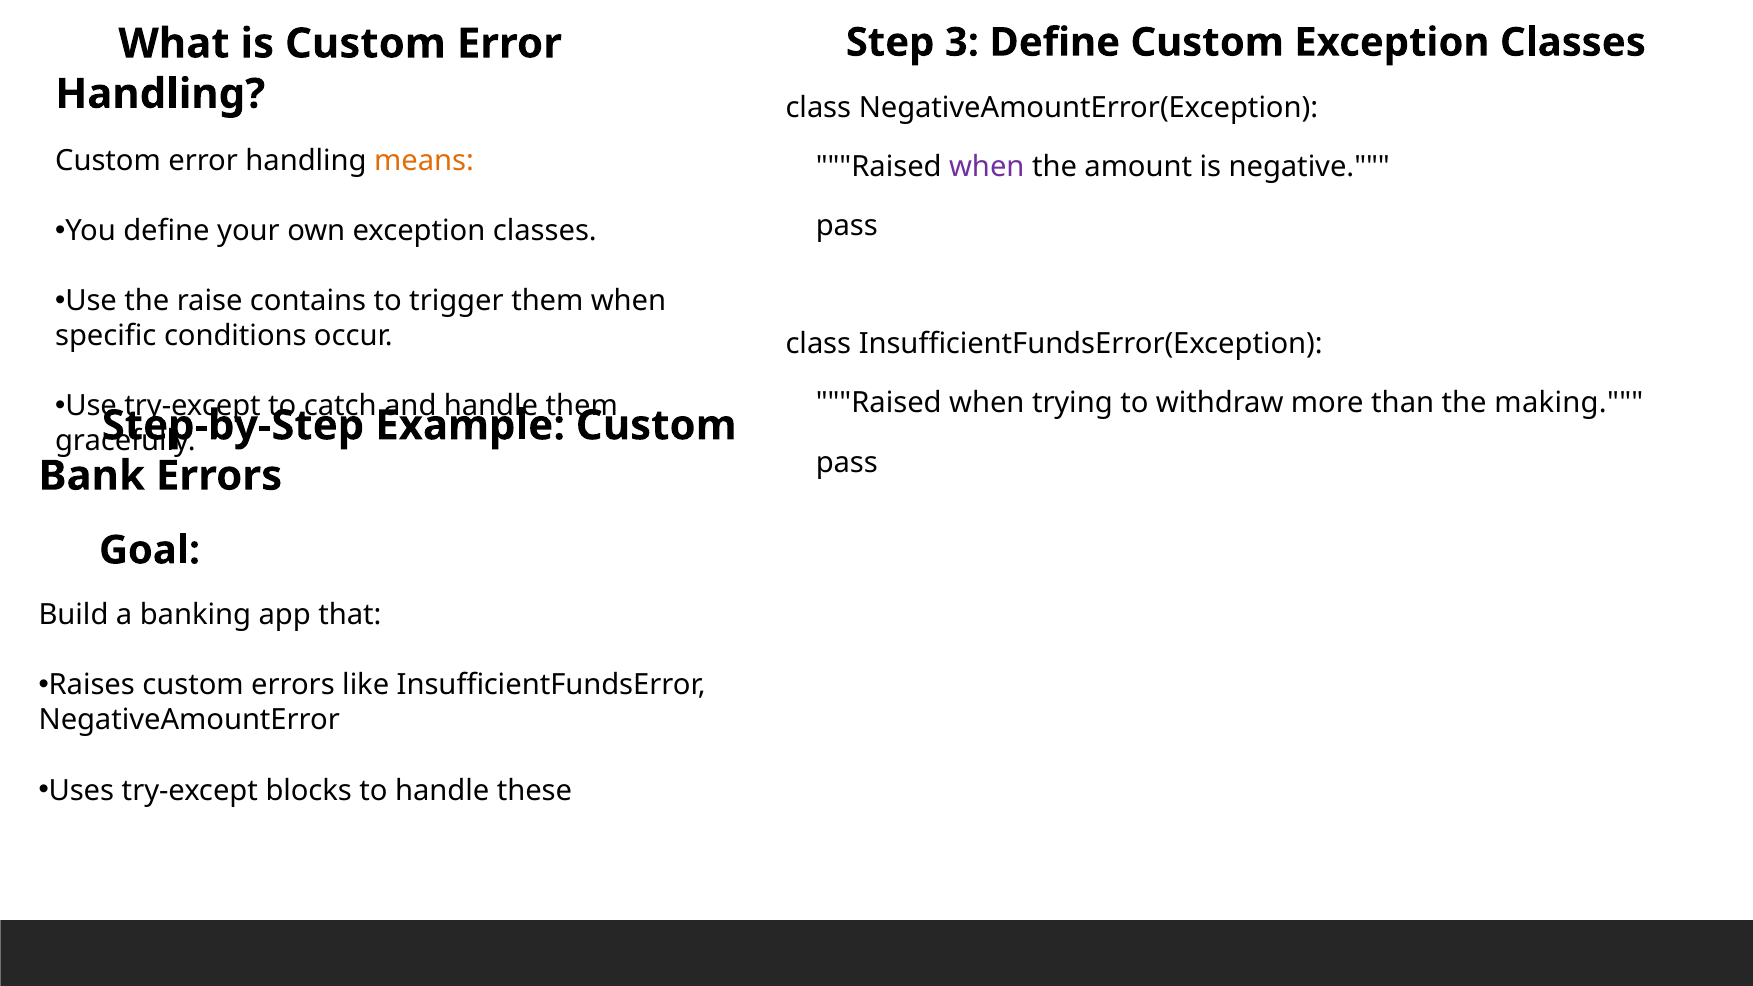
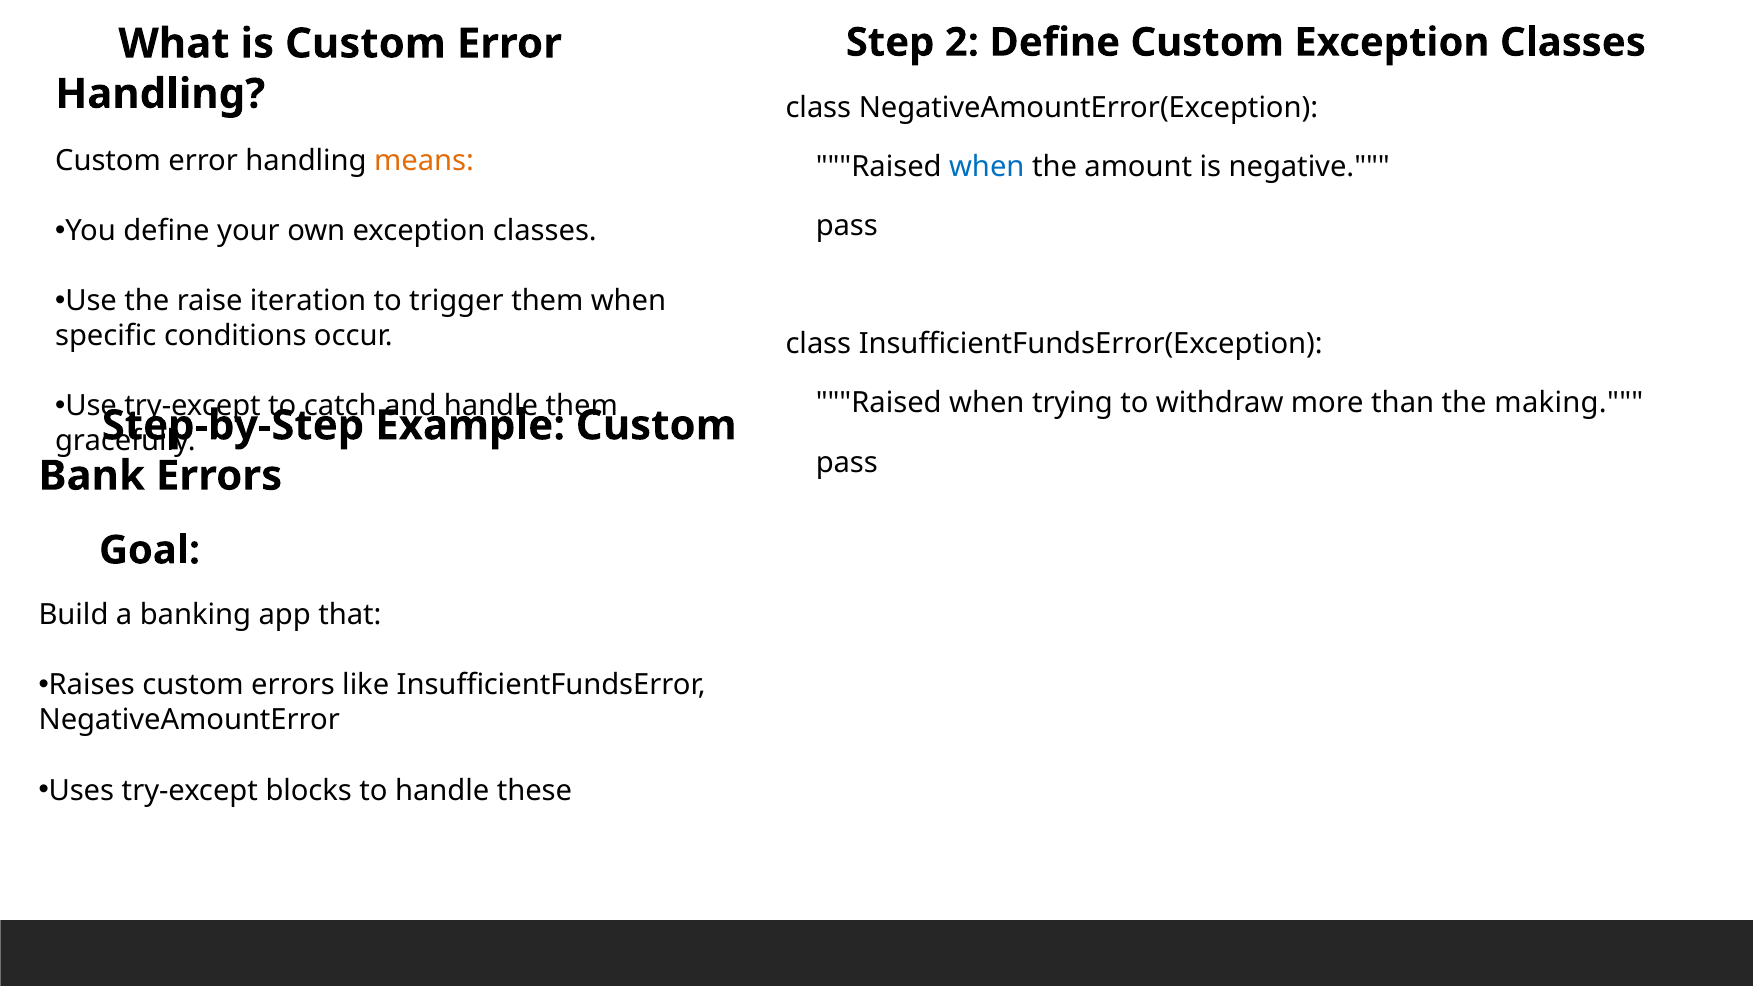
3: 3 -> 2 (962, 42)
when colour: purple -> blue (987, 167)
contains: contains -> iteration (308, 301)
